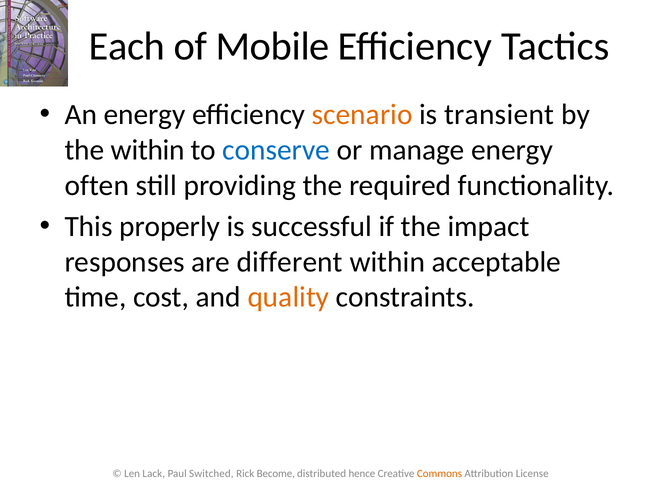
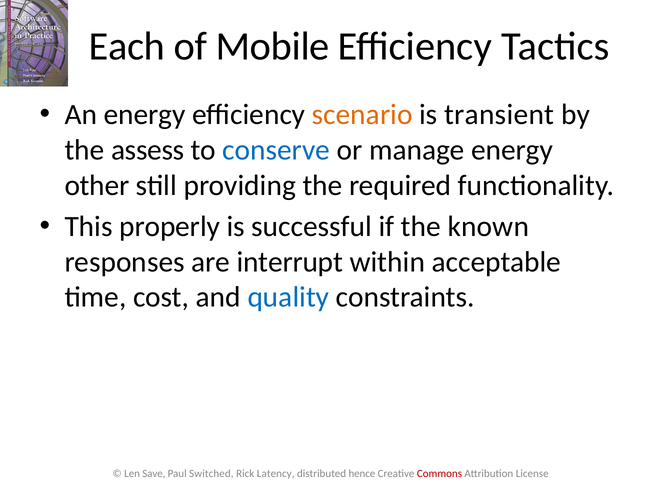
the within: within -> assess (148, 150)
often: often -> other (97, 186)
impact: impact -> known (488, 227)
different: different -> interrupt (290, 262)
quality colour: orange -> blue (288, 297)
Lack: Lack -> Save (154, 474)
Become: Become -> Latency (276, 474)
Commons colour: orange -> red (439, 474)
